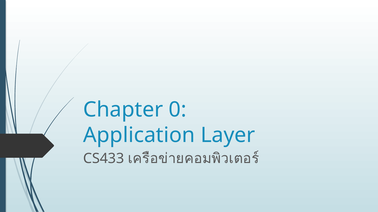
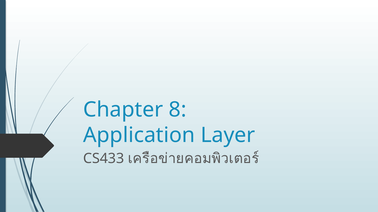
0: 0 -> 8 (178, 110)
